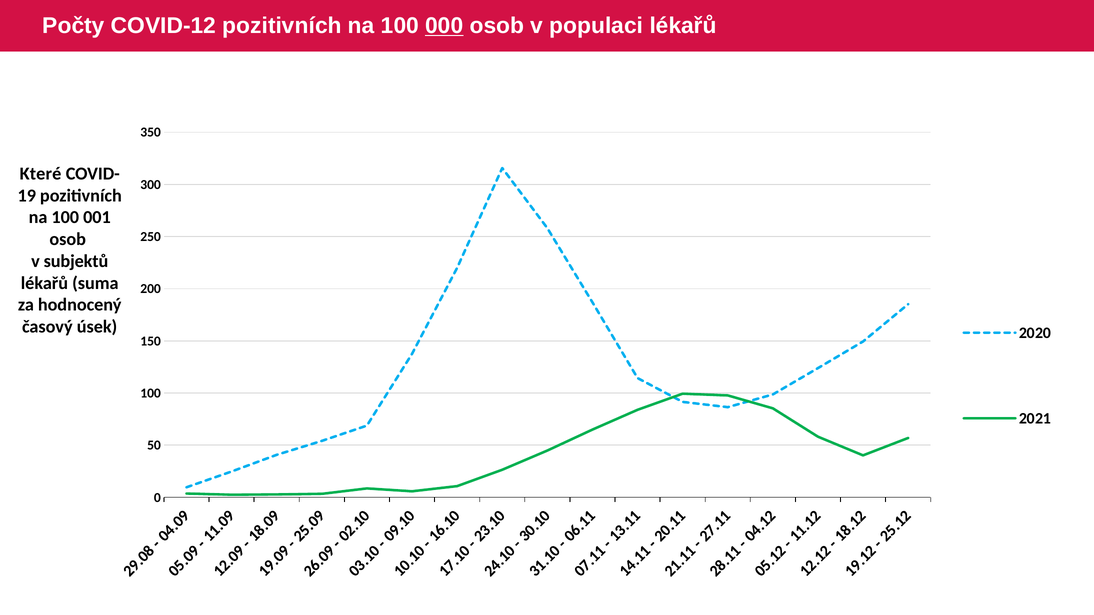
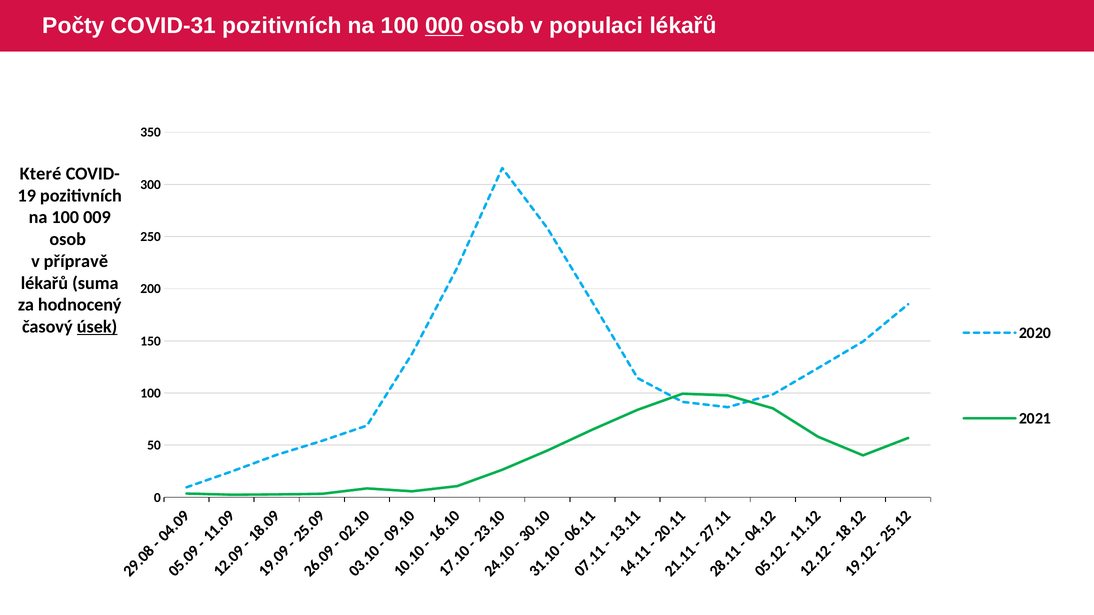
COVID-12: COVID-12 -> COVID-31 (163, 26)
001: 001 -> 009 (97, 218)
subjektů: subjektů -> přípravě (76, 261)
úsek underline: none -> present (97, 327)
